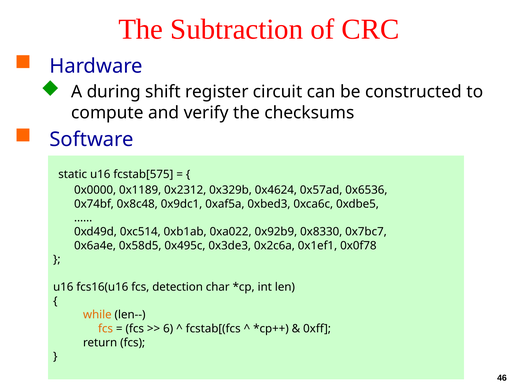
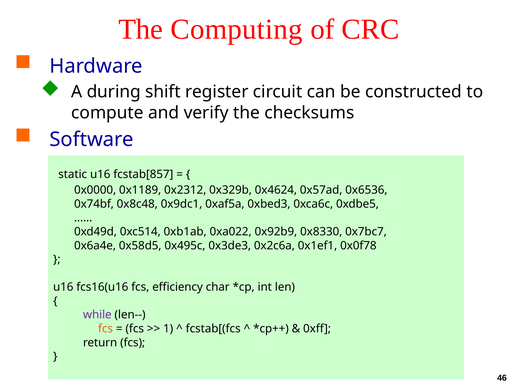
Subtraction: Subtraction -> Computing (237, 29)
fcstab[575: fcstab[575 -> fcstab[857 (143, 175)
detection: detection -> efficiency (178, 287)
while colour: orange -> purple (97, 315)
6: 6 -> 1 (168, 329)
